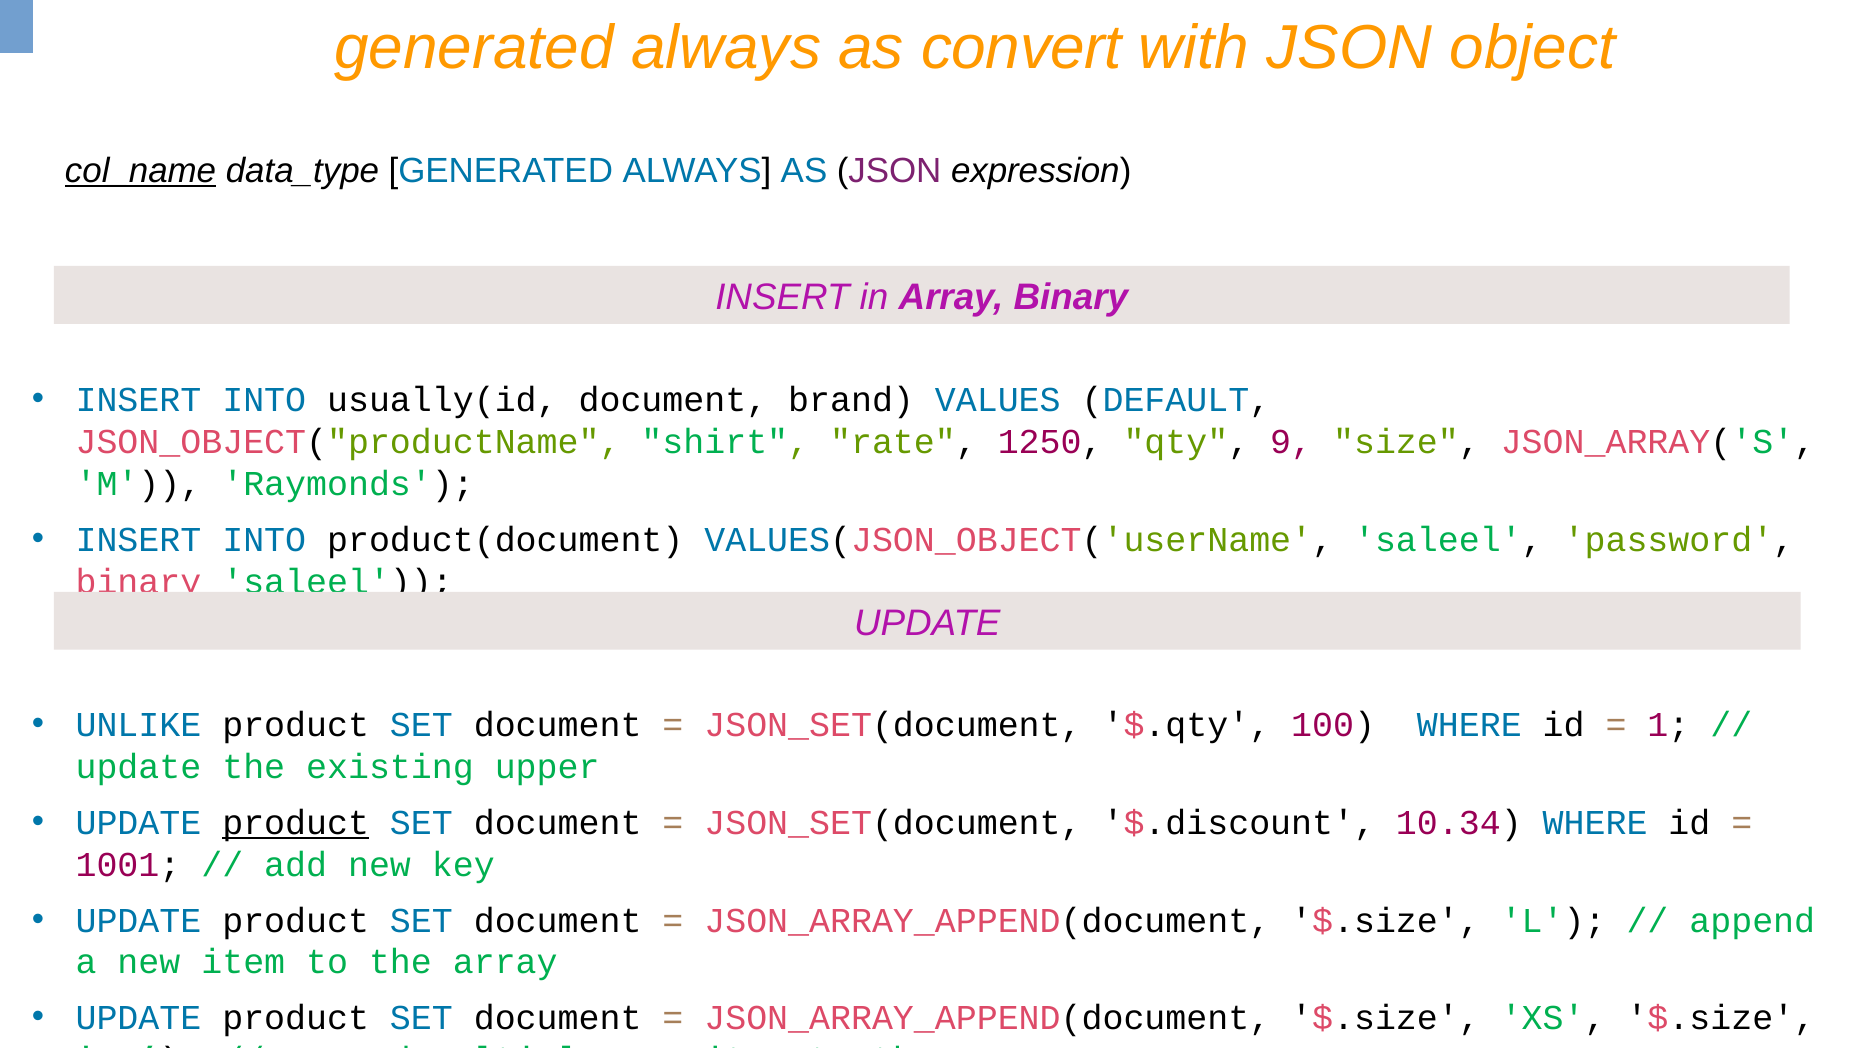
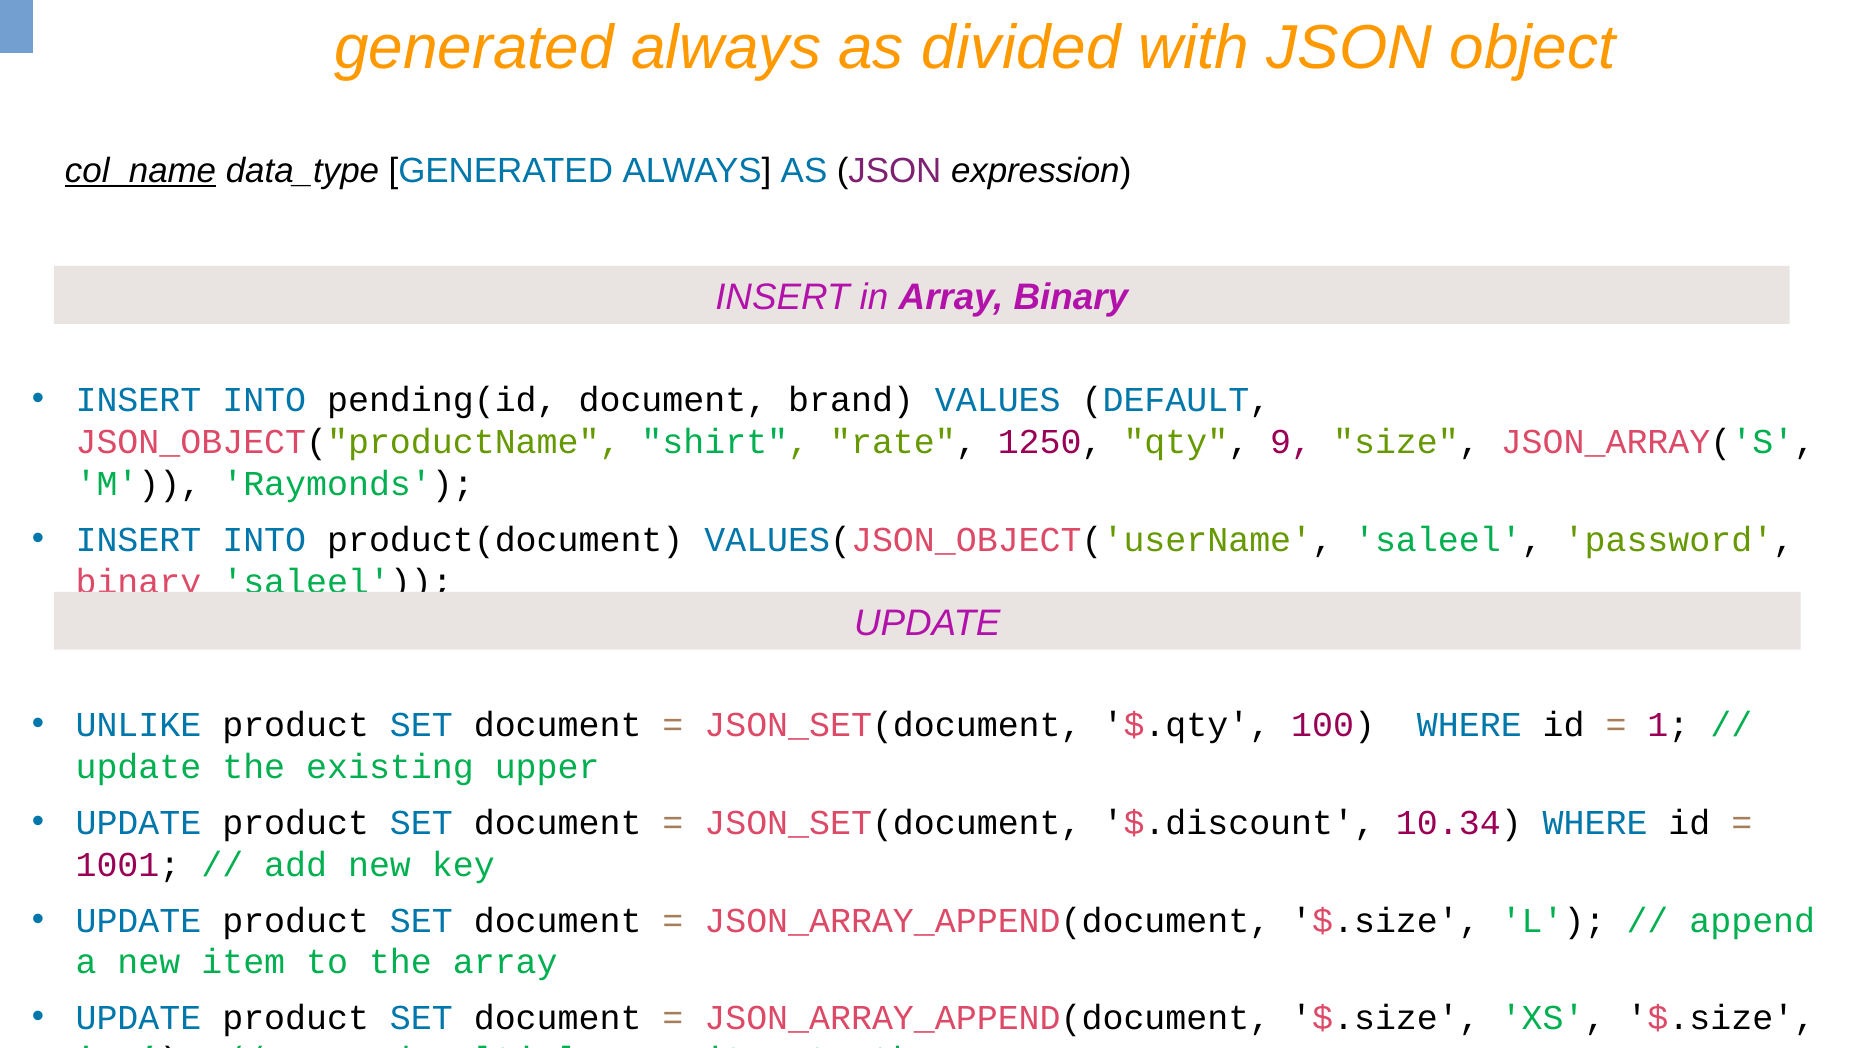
convert: convert -> divided (1021, 48)
usually(id: usually(id -> pending(id (442, 400)
product underline: present -> none (296, 823)
